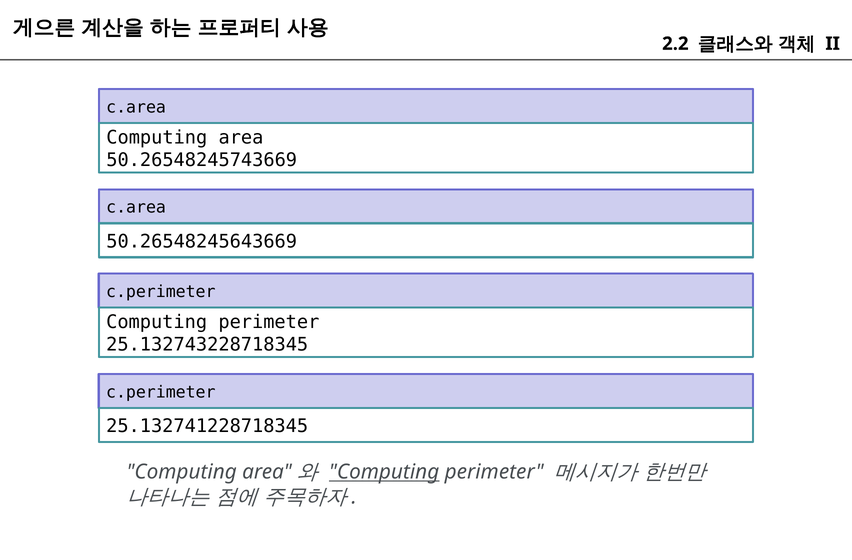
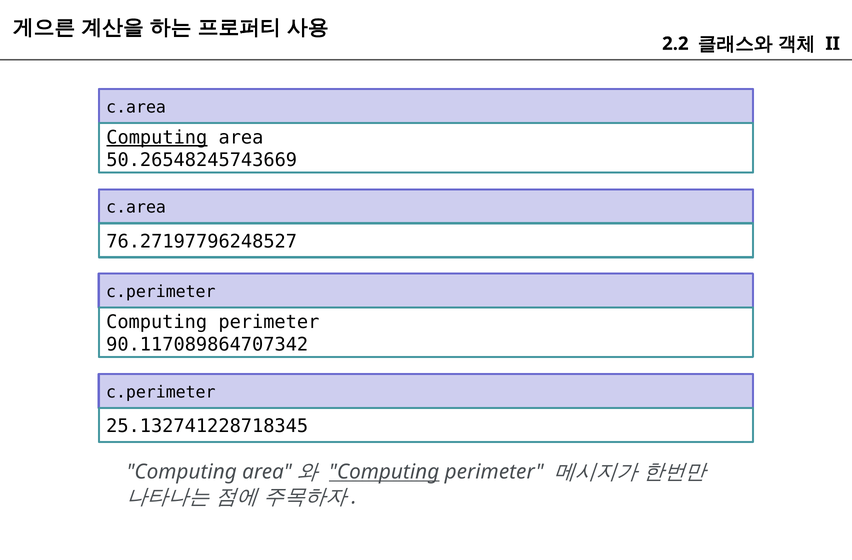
Computing underline: none -> present (157, 138)
50.26548245643669: 50.26548245643669 -> 76.27197796248527 (202, 241)
25.132743228718345: 25.132743228718345 -> 90.117089864707342 (207, 344)
